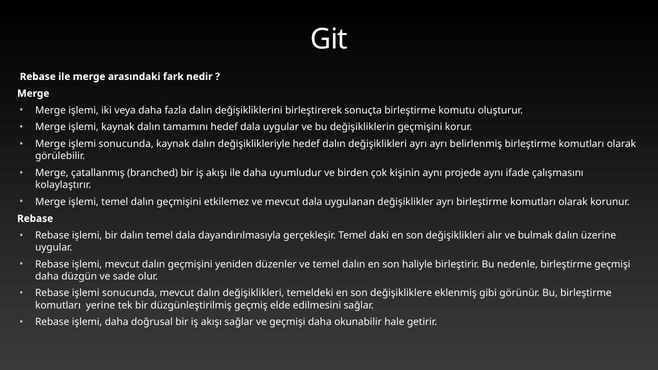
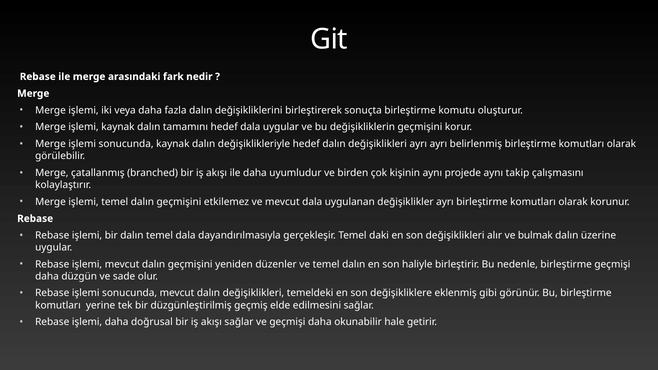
ifade: ifade -> takip (518, 173)
